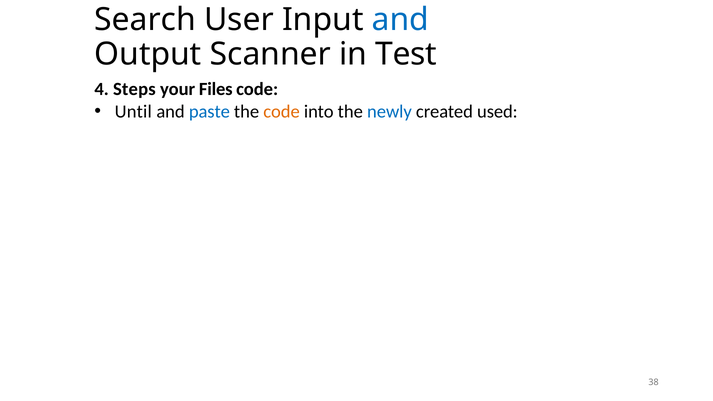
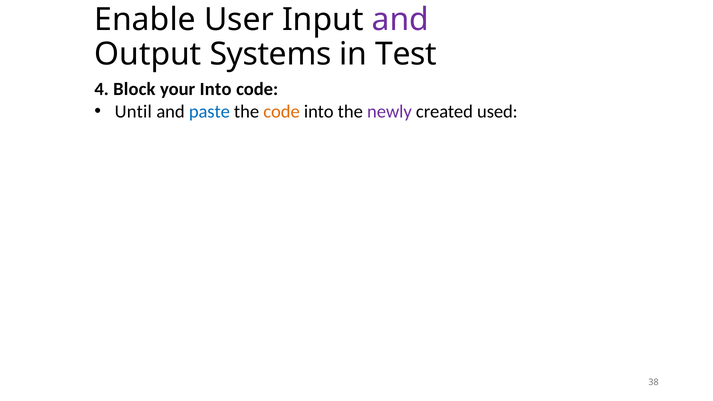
Search: Search -> Enable (145, 20)
and colour: blue -> purple (400, 20)
Scanner: Scanner -> Systems (271, 54)
Steps: Steps -> Block (134, 89)
your Files: Files -> Into (216, 89)
newly colour: blue -> purple (389, 112)
